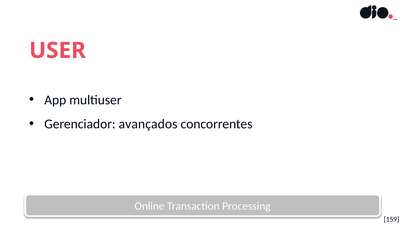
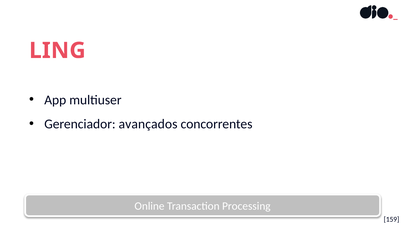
USER: USER -> LING (57, 50)
